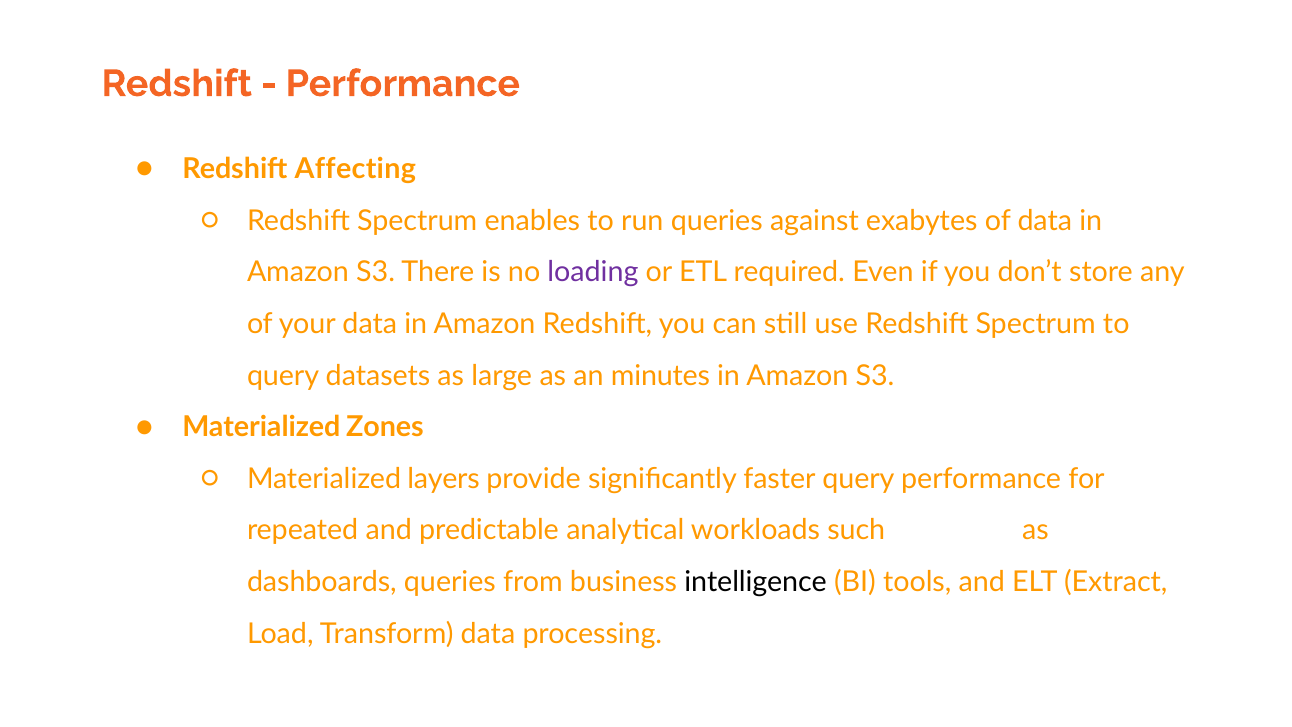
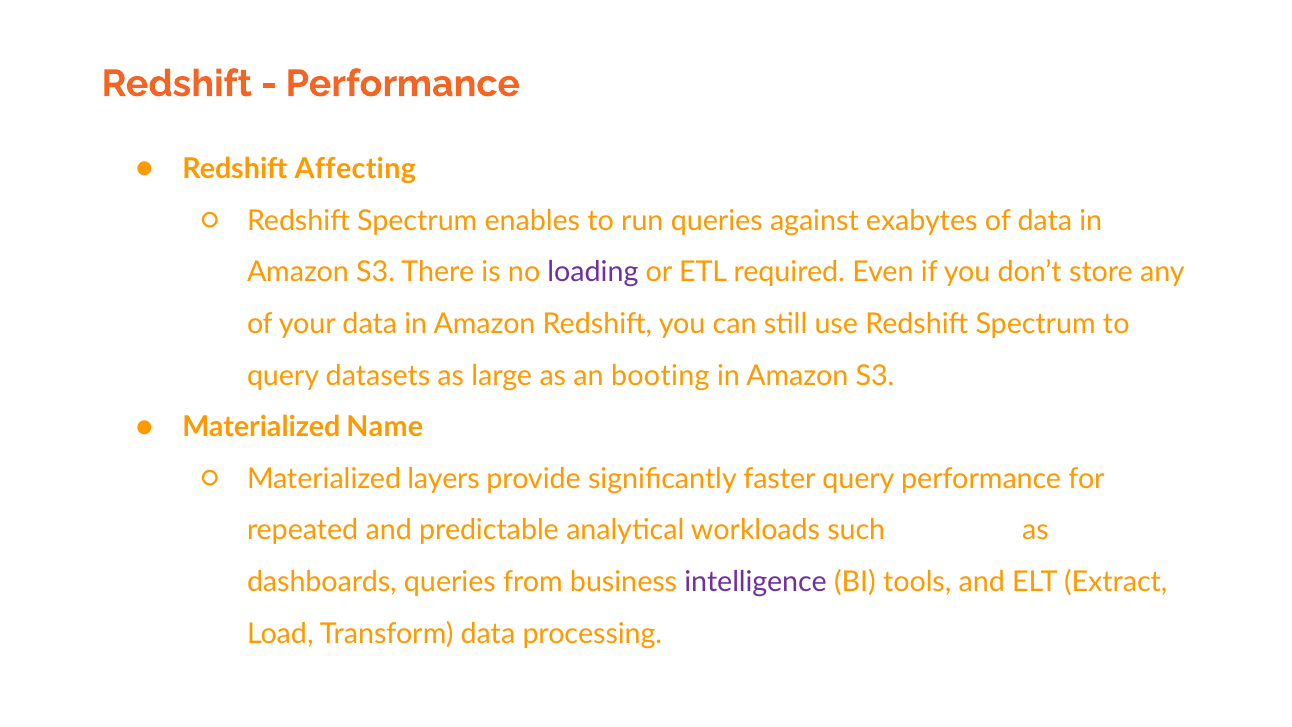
minutes: minutes -> booting (660, 375)
Zones: Zones -> Name (385, 427)
intelligence colour: black -> purple (756, 582)
